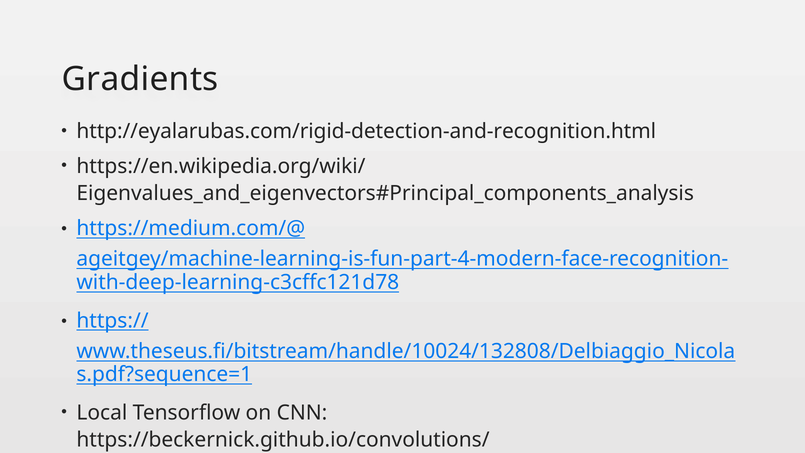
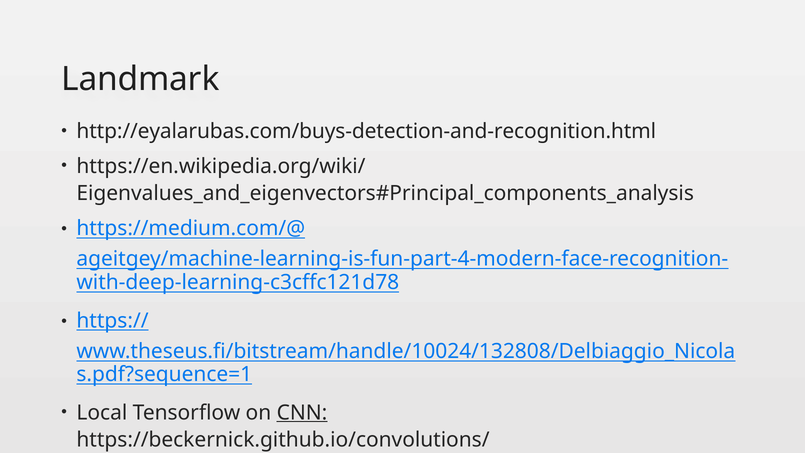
Gradients: Gradients -> Landmark (140, 79)
http://eyalarubas.com/rigid-detection-and-recognition.html: http://eyalarubas.com/rigid-detection-and-recognition.html -> http://eyalarubas.com/buys-detection-and-recognition.html (366, 131)
CNN underline: none -> present (302, 412)
